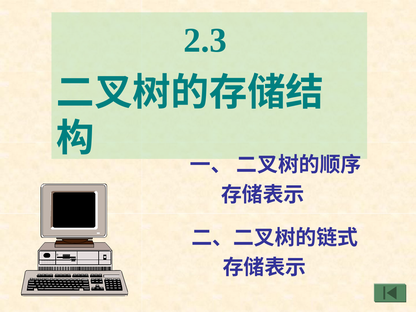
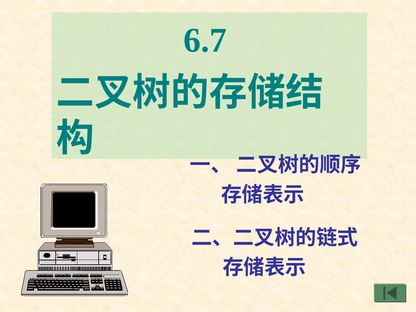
2.3: 2.3 -> 6.7 (205, 40)
